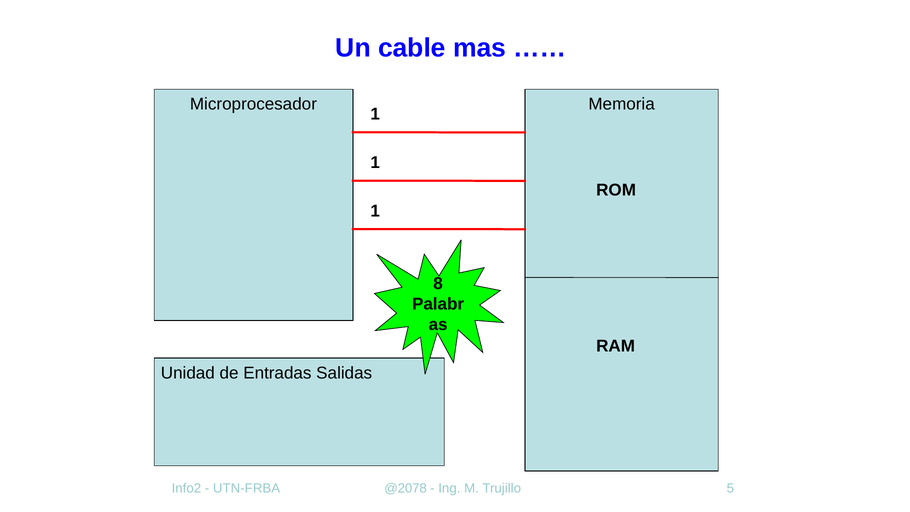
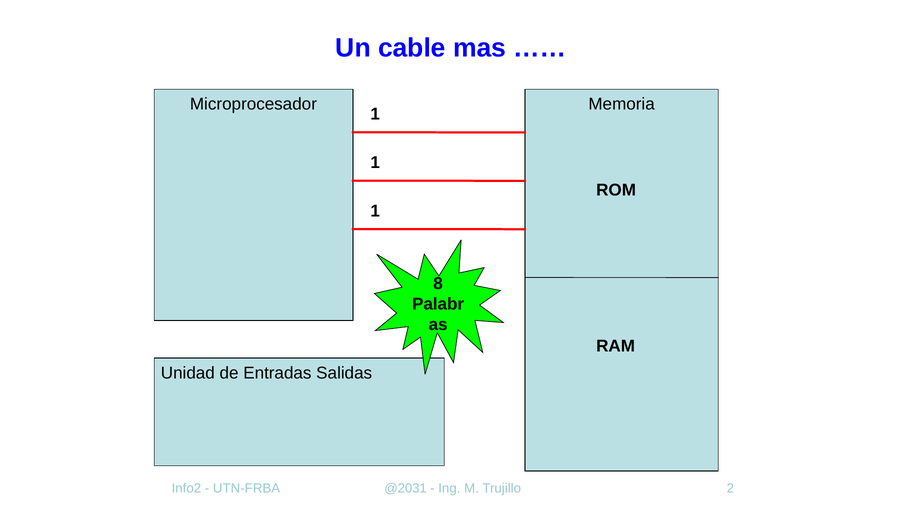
@2078: @2078 -> @2031 (406, 488)
5: 5 -> 2 (730, 488)
